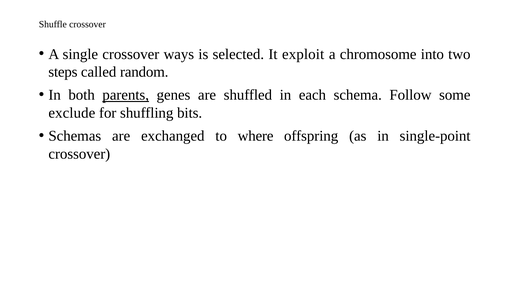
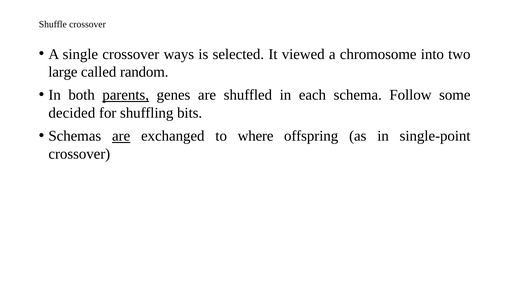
exploit: exploit -> viewed (303, 54)
steps: steps -> large (63, 72)
exclude: exclude -> decided (72, 113)
are underline: none -> present (121, 136)
